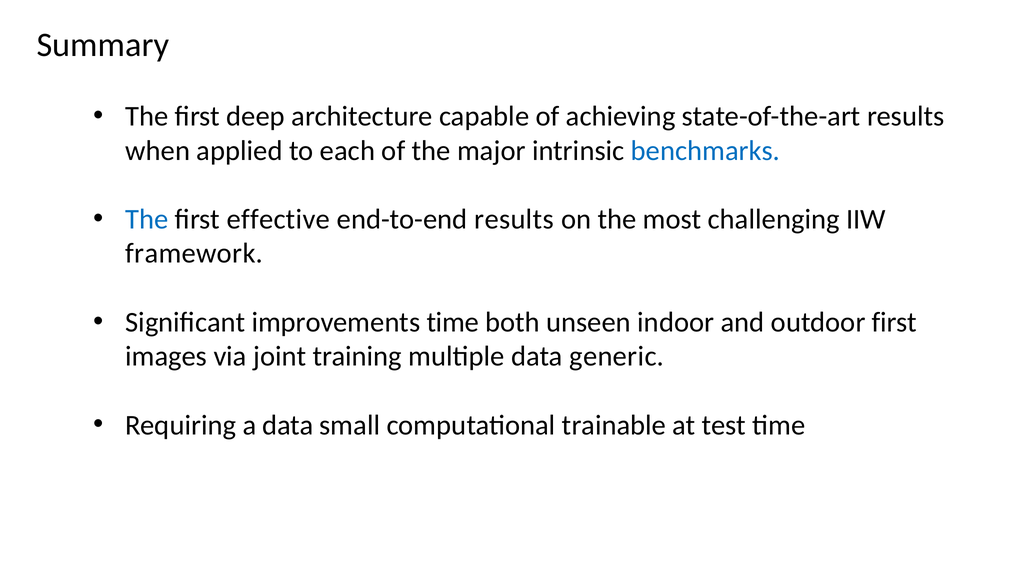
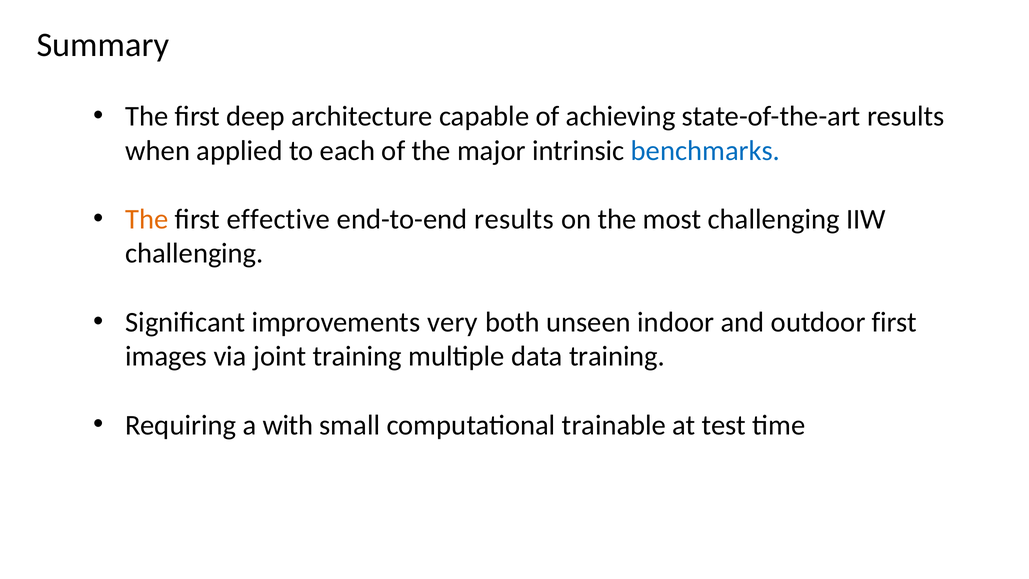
The colour: blue -> orange (147, 219)
framework: framework -> challenging (194, 253)
improvements time: time -> very (452, 322)
data generic: generic -> training (617, 356)
a data: data -> with (288, 425)
